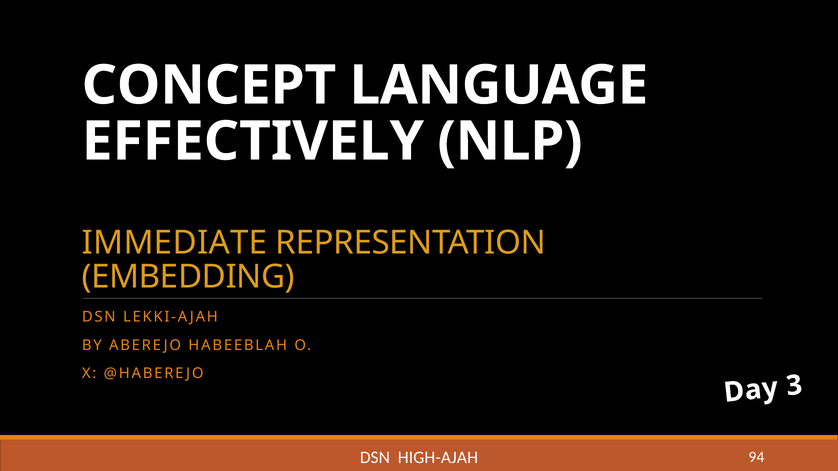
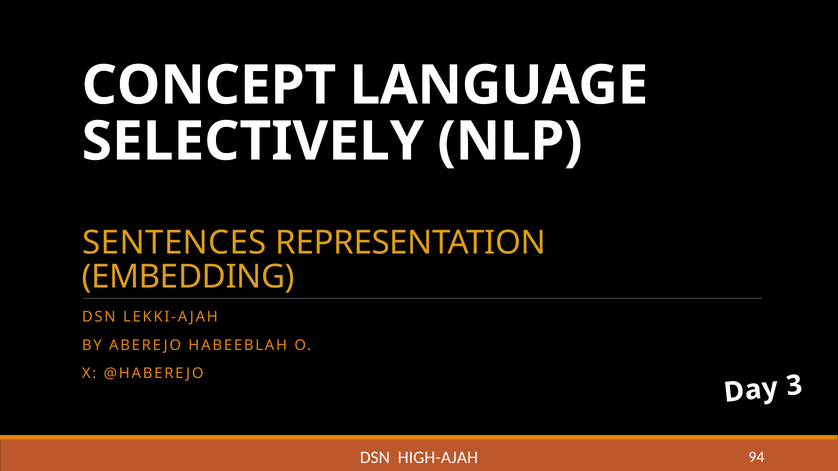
EFFECTIVELY: EFFECTIVELY -> SELECTIVELY (253, 142)
IMMEDIATE: IMMEDIATE -> SENTENCES (175, 243)
